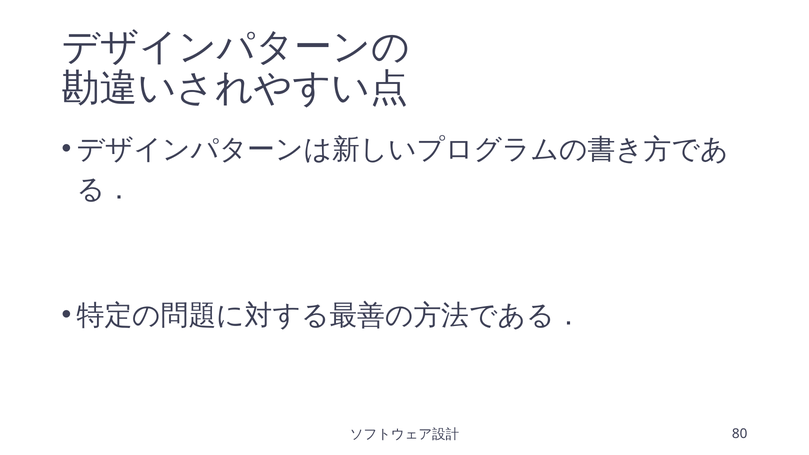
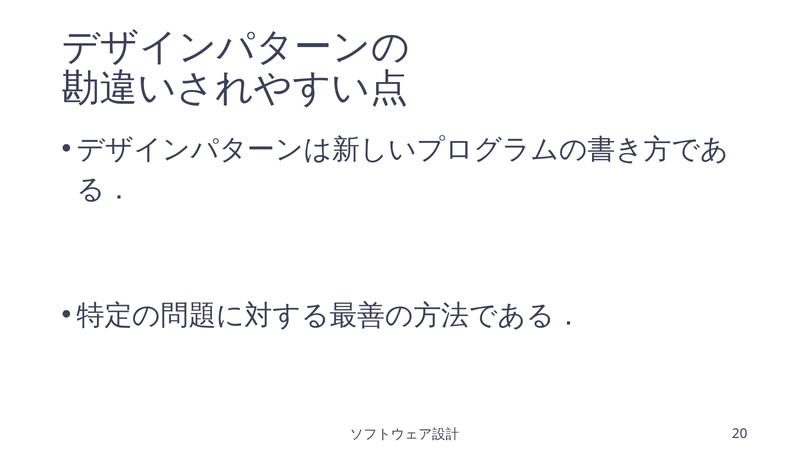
80: 80 -> 20 (740, 434)
